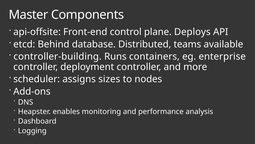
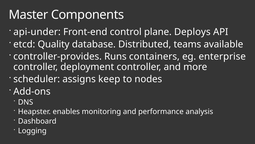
api-offsite: api-offsite -> api-under (37, 32)
Behind: Behind -> Quality (54, 44)
controller-building: controller-building -> controller-provides (58, 56)
sizes: sizes -> keep (109, 79)
